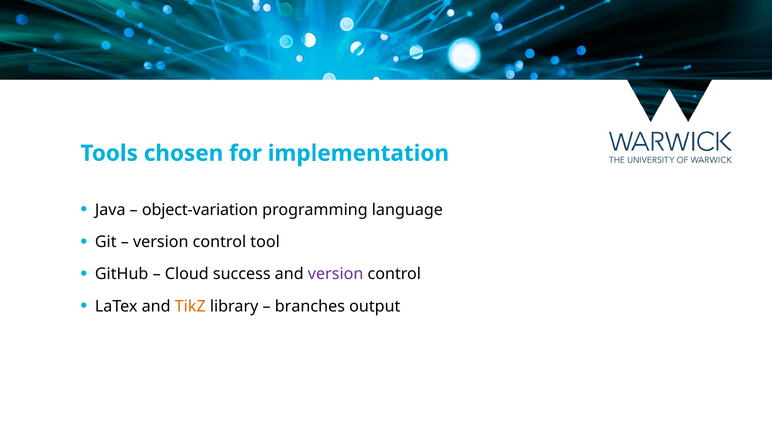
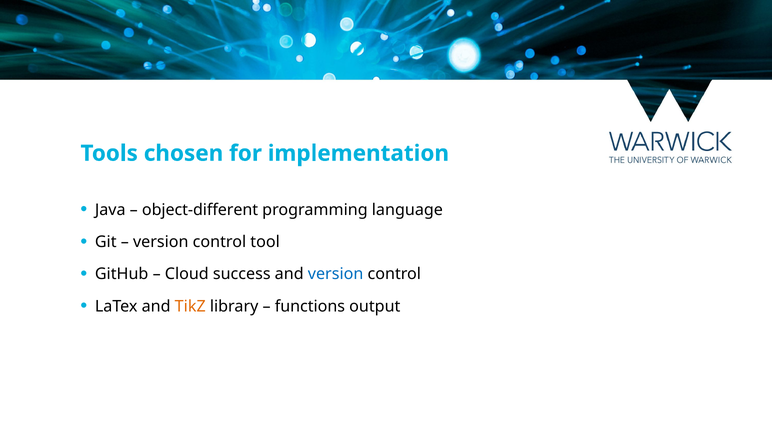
object-variation: object-variation -> object-different (200, 210)
version colour: purple -> blue (336, 274)
branches: branches -> functions (310, 307)
